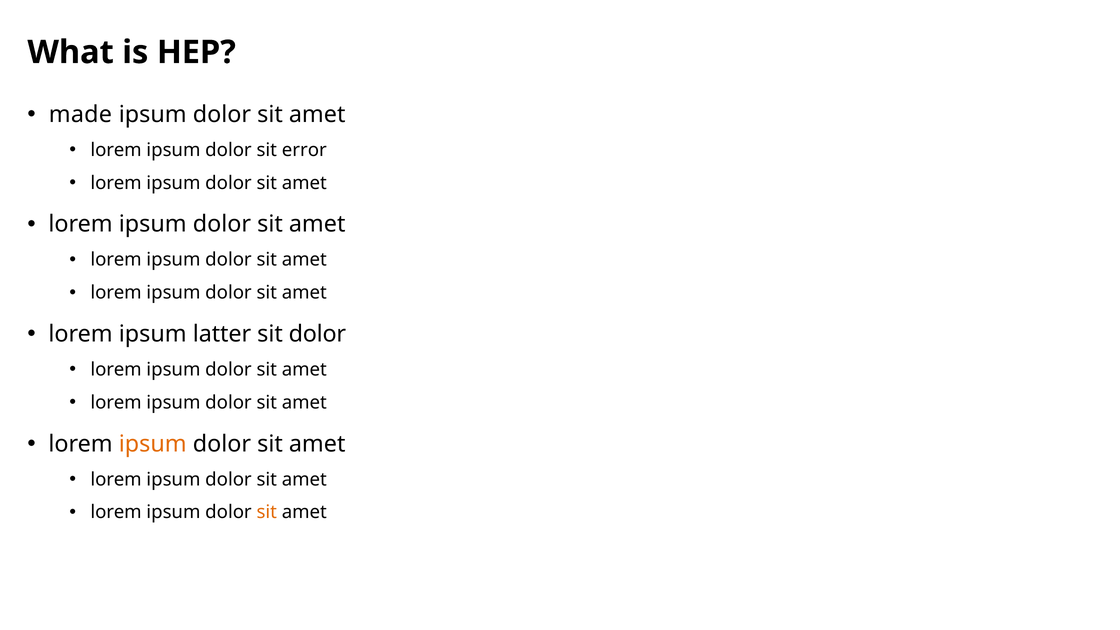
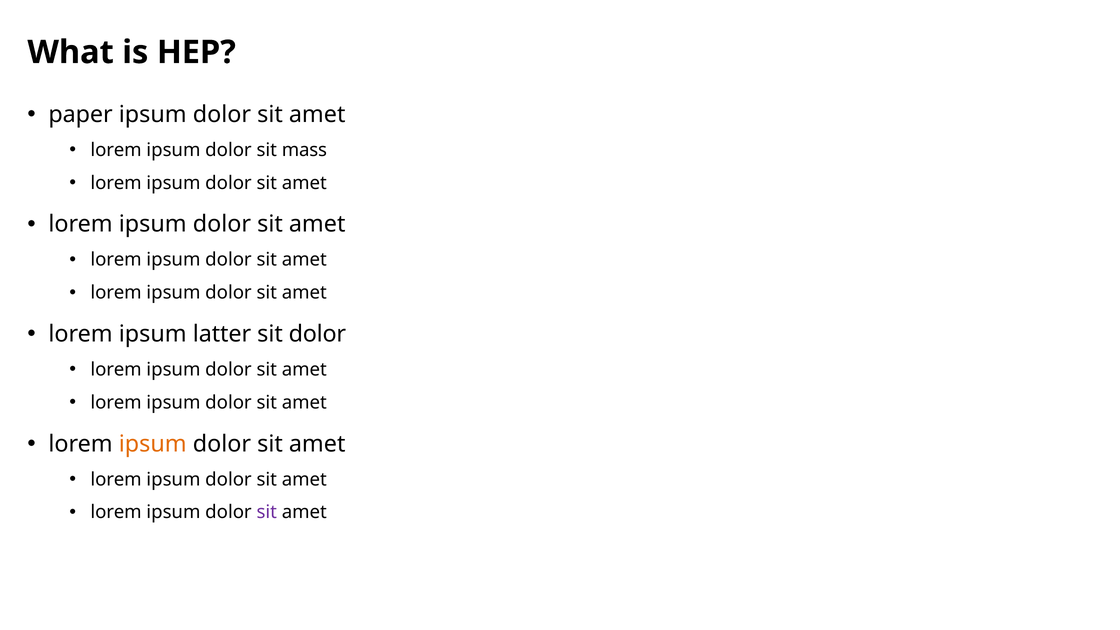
made: made -> paper (81, 114)
error: error -> mass (304, 150)
sit colour: orange -> purple (267, 512)
